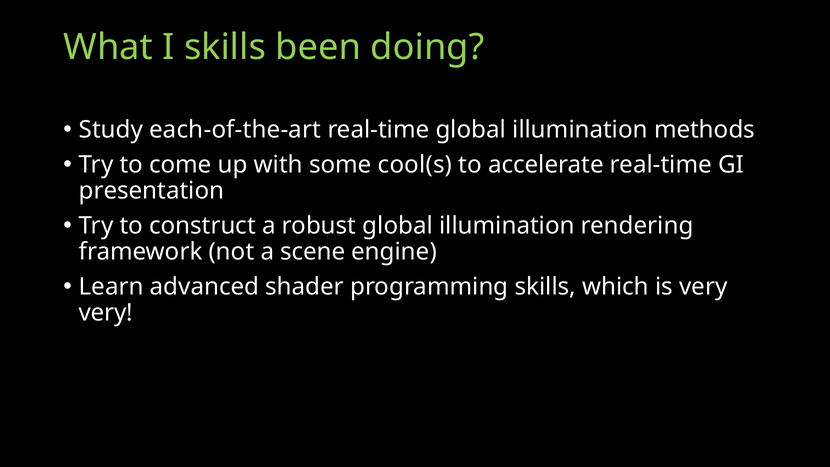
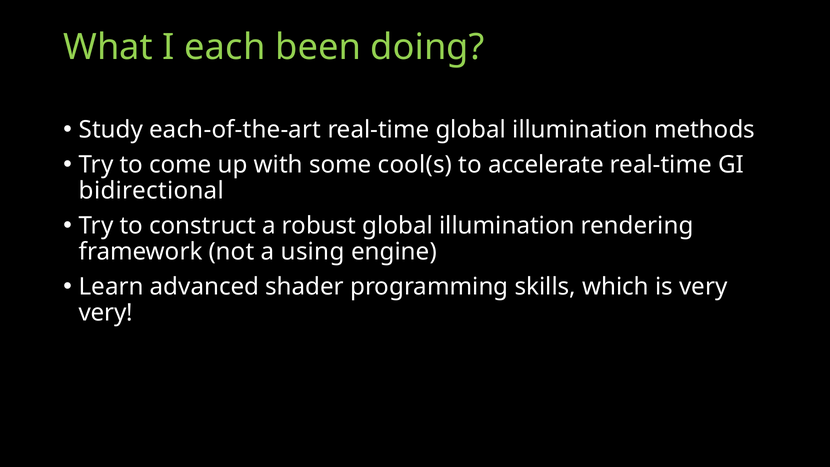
I skills: skills -> each (225, 47)
presentation: presentation -> bidirectional (151, 191)
scene: scene -> using (313, 252)
